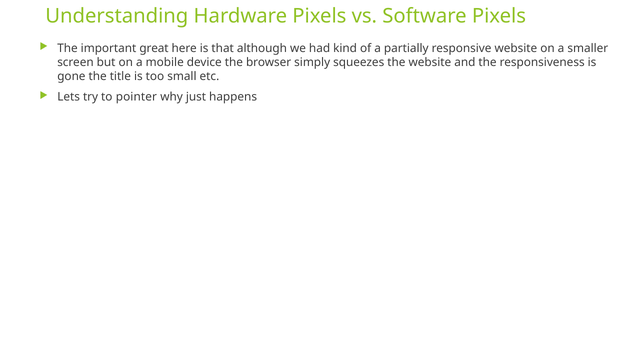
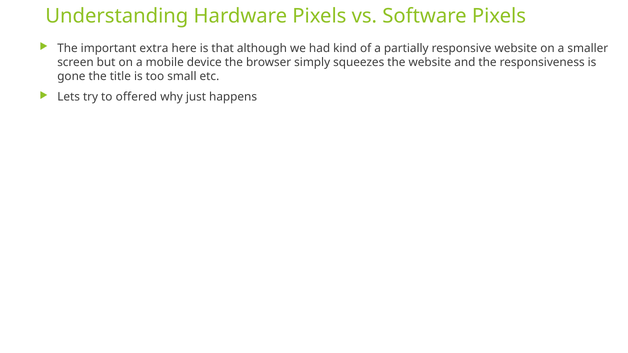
great: great -> extra (154, 48)
pointer: pointer -> offered (136, 97)
